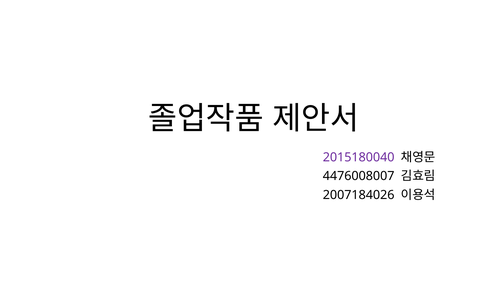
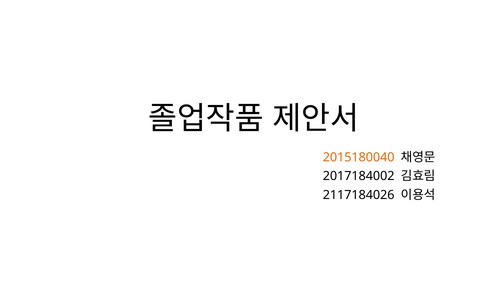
2015180040 colour: purple -> orange (359, 157)
4476008007: 4476008007 -> 2017184002 (359, 176)
2007184026: 2007184026 -> 2117184026 (359, 194)
